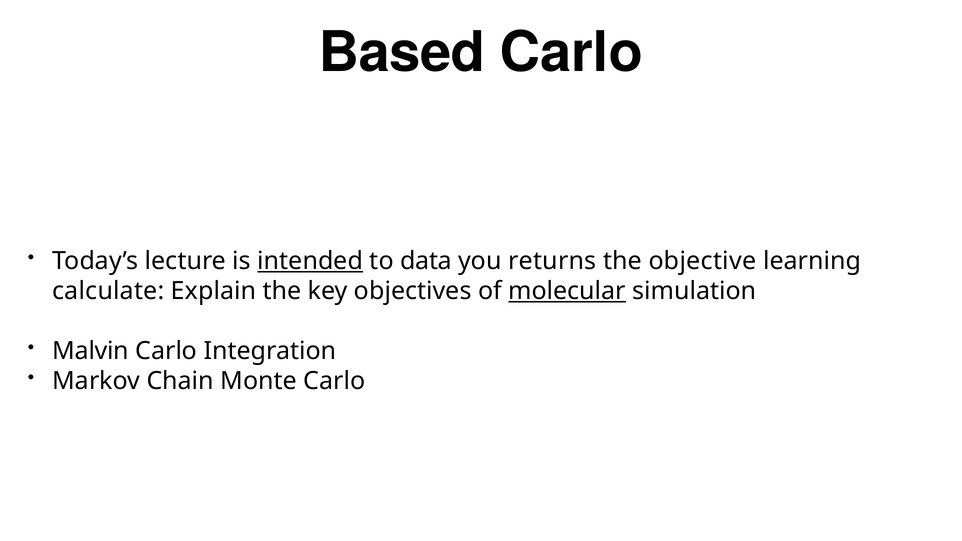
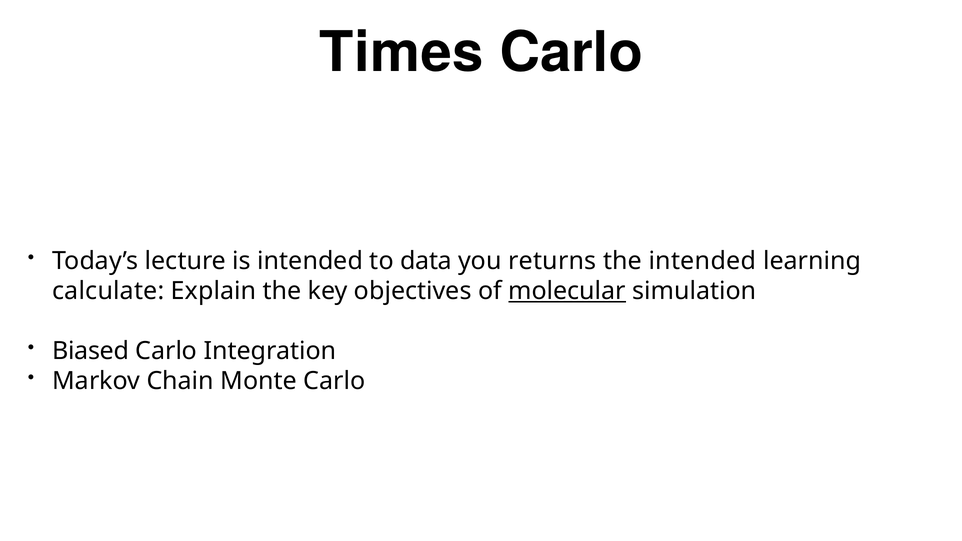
Based: Based -> Times (401, 53)
intended underline: present -> none (310, 261)
the objective: objective -> intended (702, 261)
Malvin: Malvin -> Biased (91, 351)
